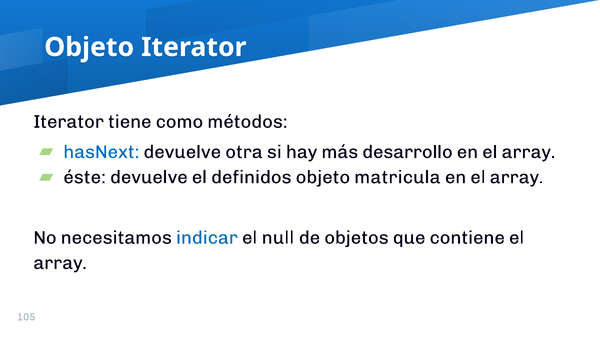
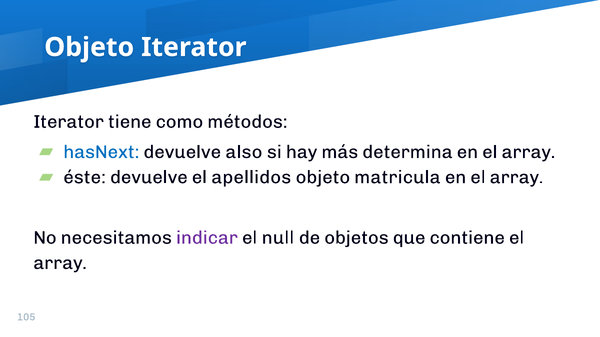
otra: otra -> also (244, 152)
desarrollo: desarrollo -> determina (407, 152)
definidos: definidos -> apellidos (251, 177)
indicar colour: blue -> purple (207, 238)
